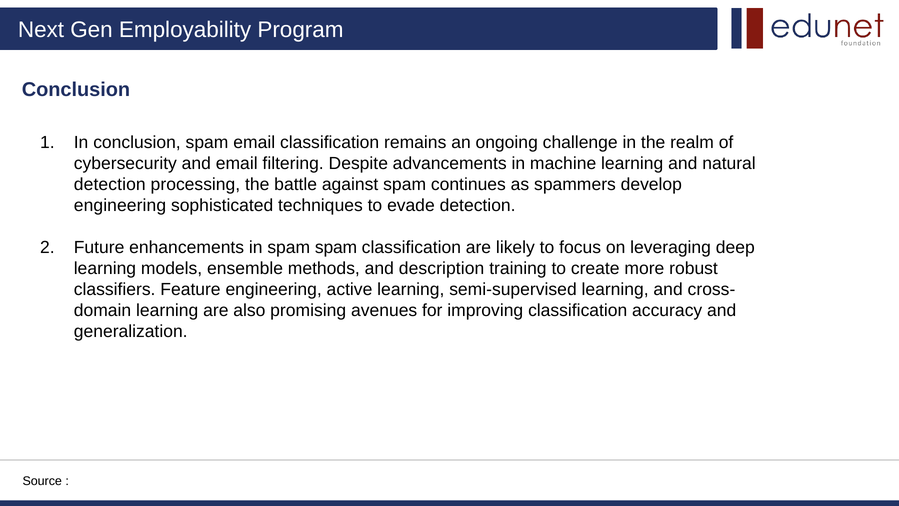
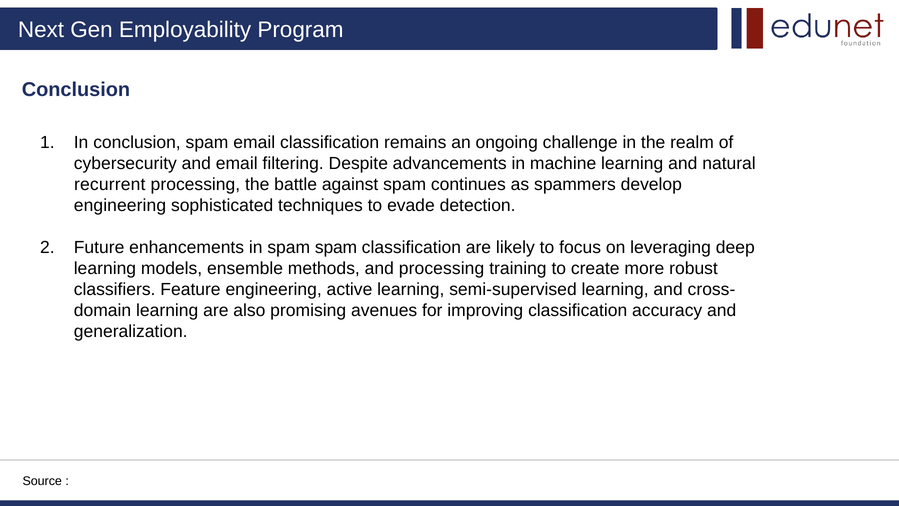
detection: detection -> recurrent (110, 184)
and description: description -> processing (442, 268)
